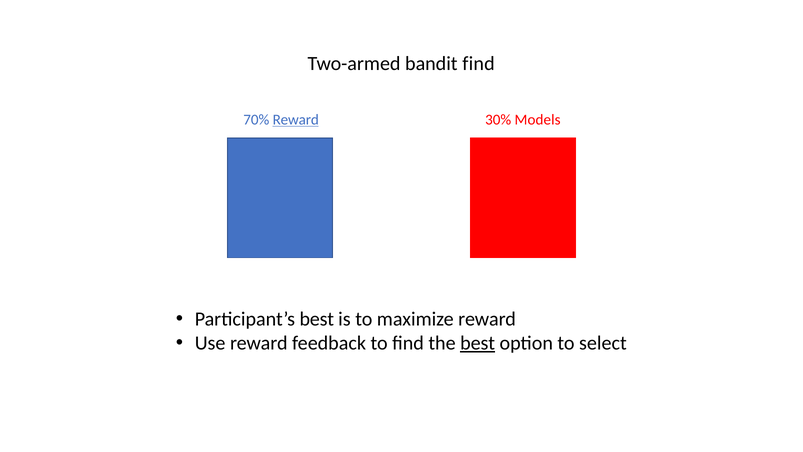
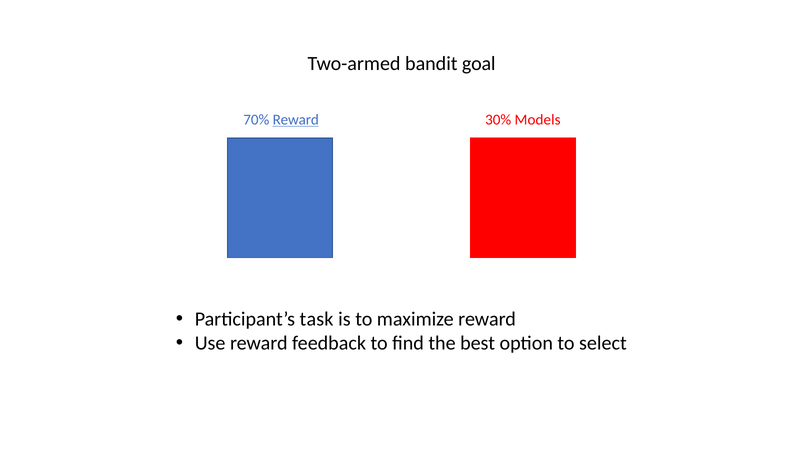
bandit find: find -> goal (479, 63)
Participant’s best: best -> task (317, 319)
best underline: present -> none (478, 343)
